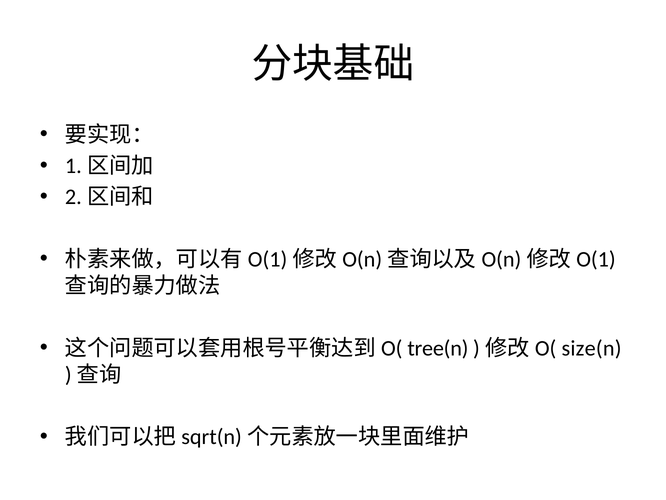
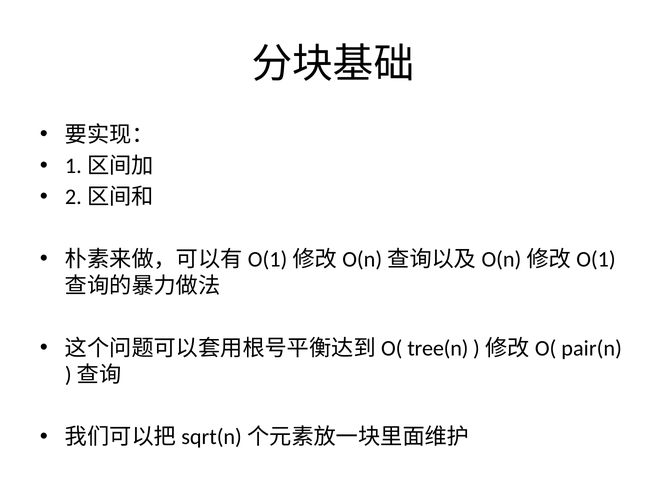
size(n: size(n -> pair(n (592, 348)
